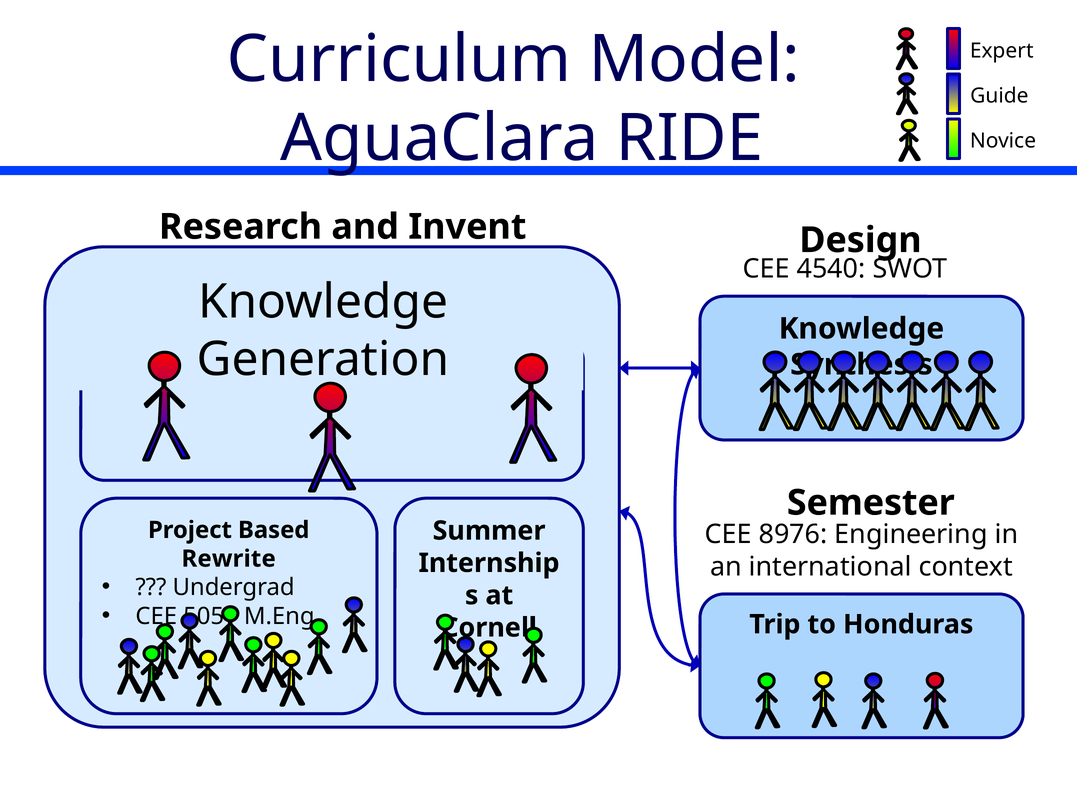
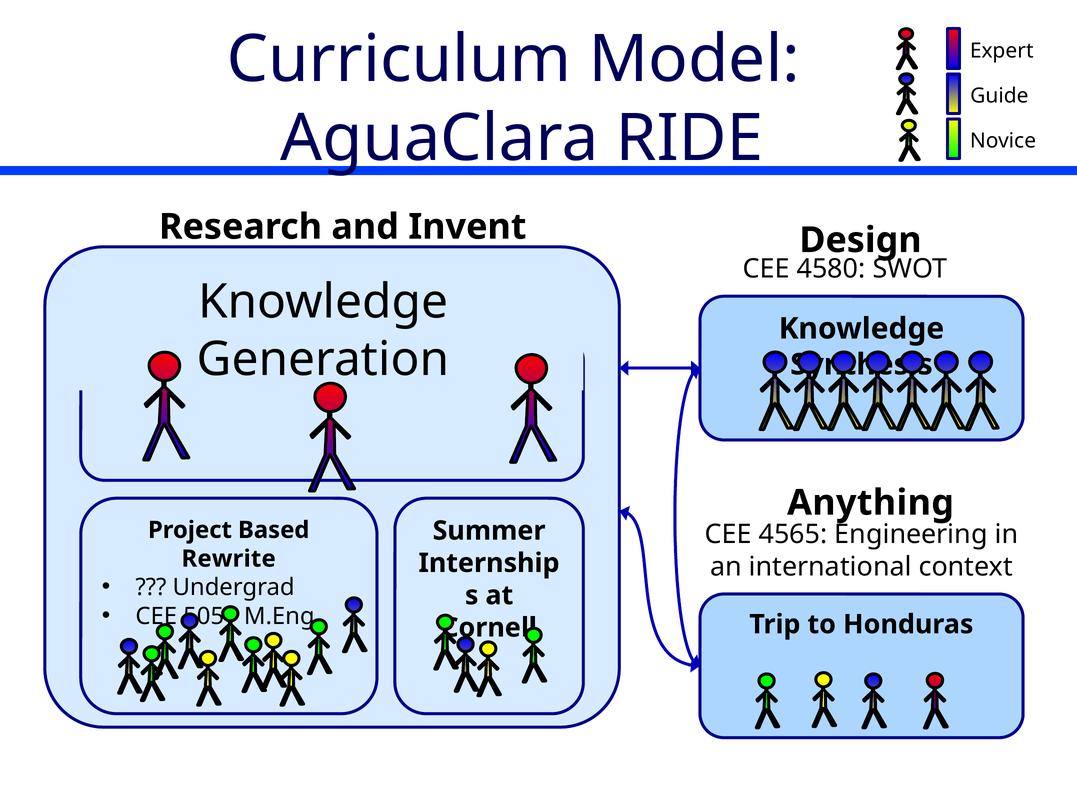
4540: 4540 -> 4580 (831, 269)
Semester: Semester -> Anything (871, 503)
8976: 8976 -> 4565 (793, 534)
